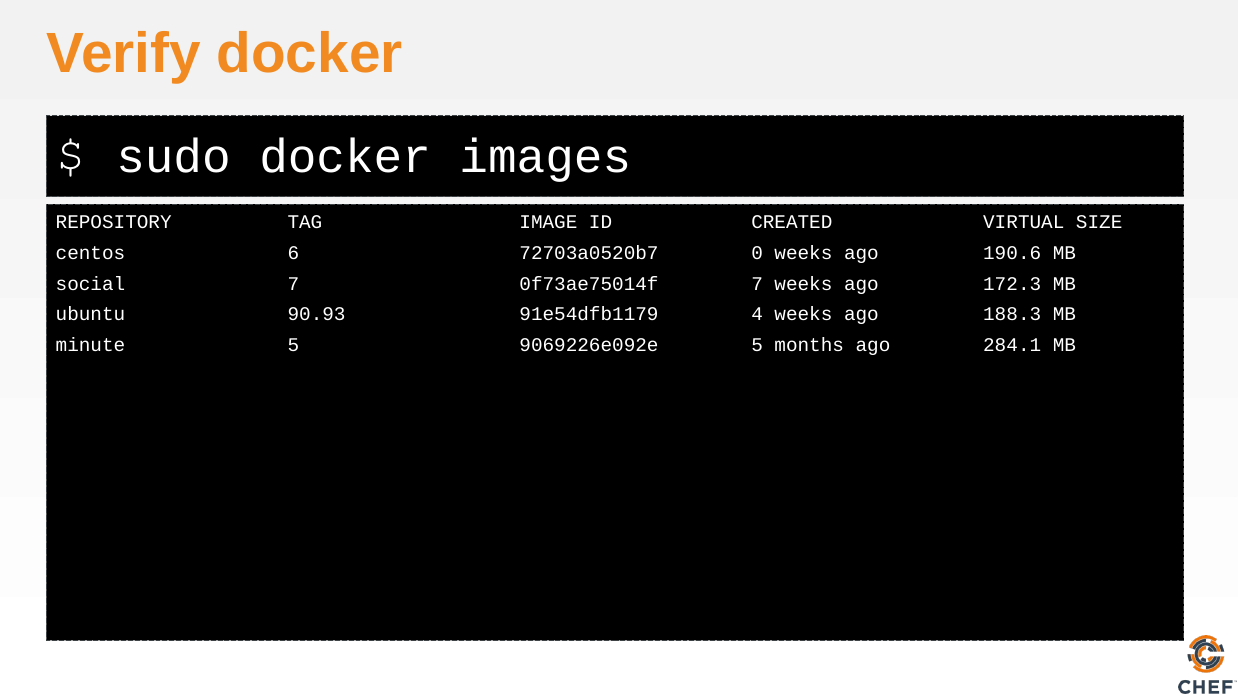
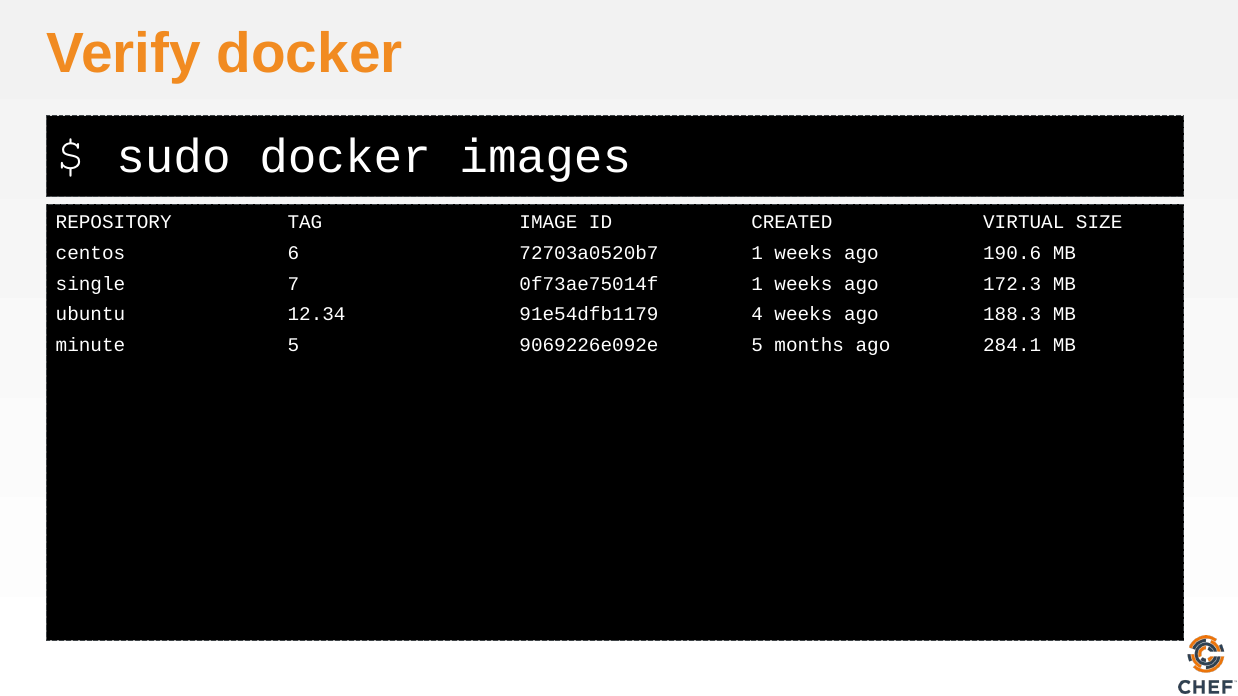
72703a0520b7 0: 0 -> 1 (757, 253)
social: social -> single (91, 284)
0f73ae75014f 7: 7 -> 1 (757, 284)
90.93: 90.93 -> 12.34 (317, 315)
